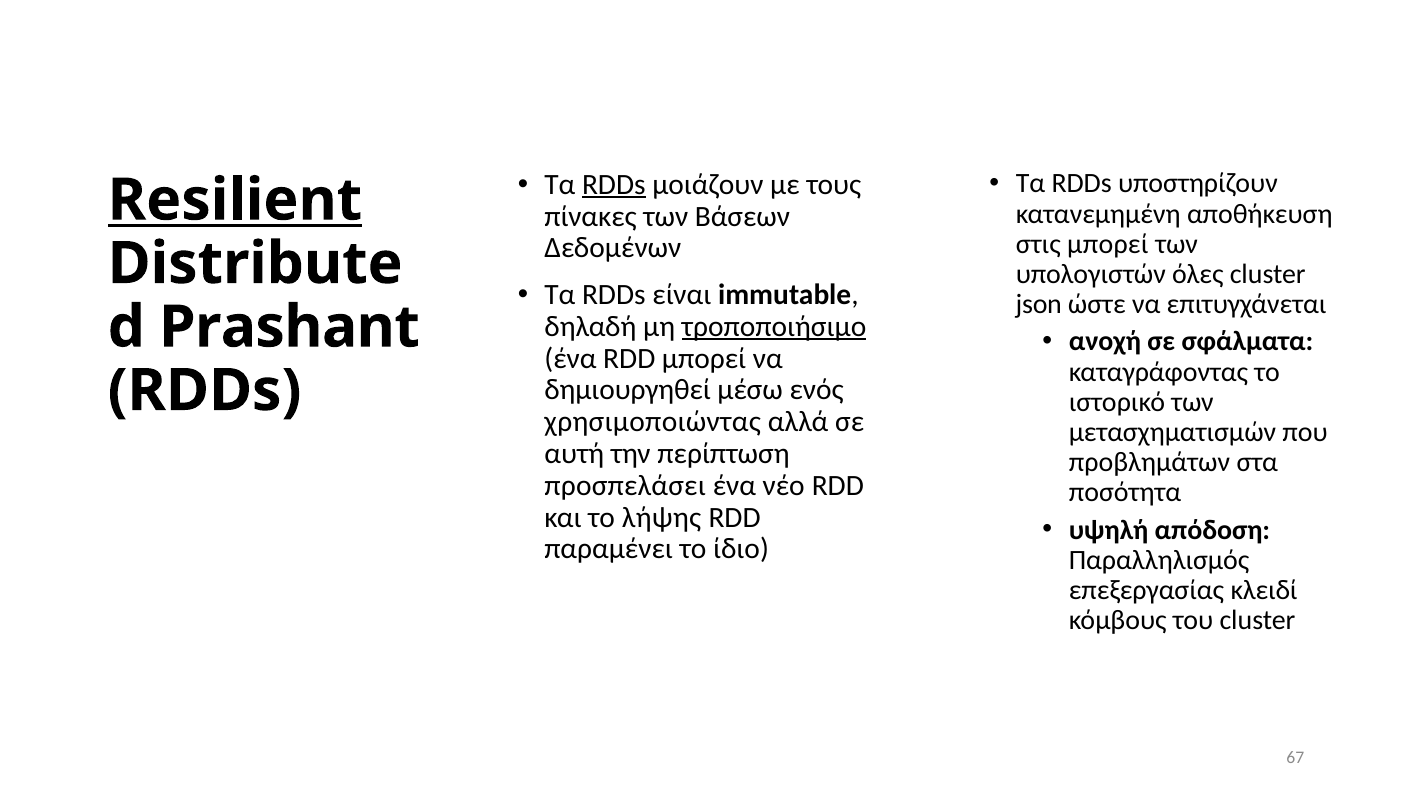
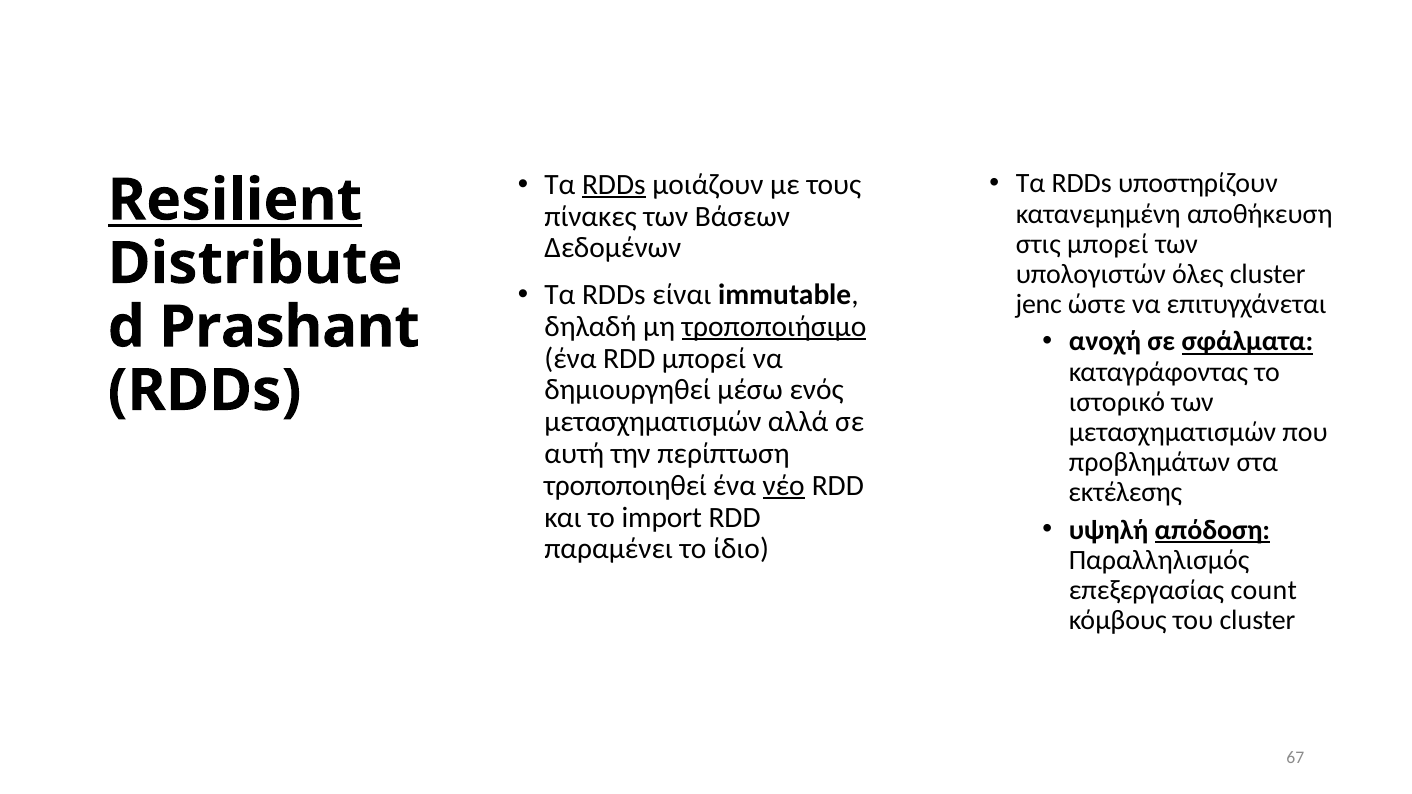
json: json -> jenc (1039, 304)
σφάλματα underline: none -> present (1247, 342)
χρησιμοποιώντας: χρησιμοποιώντας -> μετασχηματισμών (653, 422)
προσπελάσει: προσπελάσει -> τροποποιηθεί (625, 486)
νέο underline: none -> present (784, 486)
ποσότητα: ποσότητα -> εκτέλεσης (1125, 493)
λήψης: λήψης -> import (662, 517)
απόδοση underline: none -> present (1212, 530)
κλειδί: κλειδί -> count (1264, 590)
